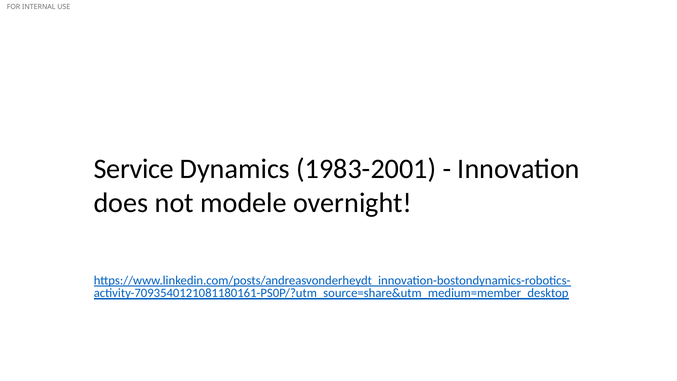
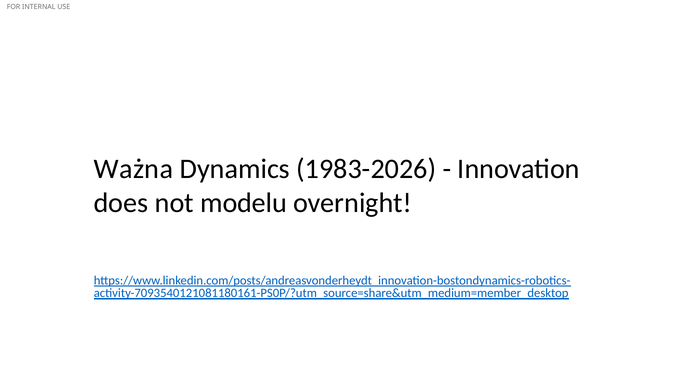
Service: Service -> Ważna (133, 169)
1983-2001: 1983-2001 -> 1983-2026 (366, 169)
modele: modele -> modelu (244, 203)
